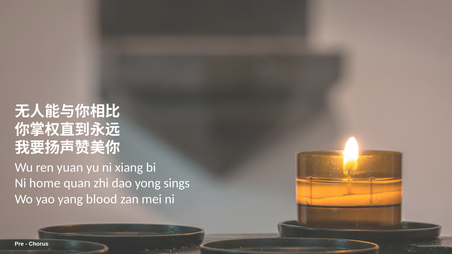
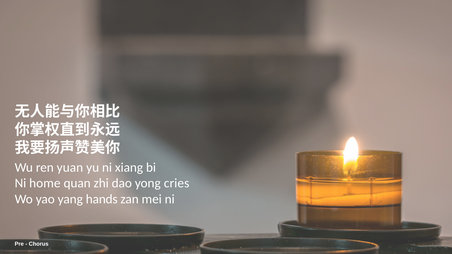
sings: sings -> cries (177, 183)
blood: blood -> hands (102, 199)
